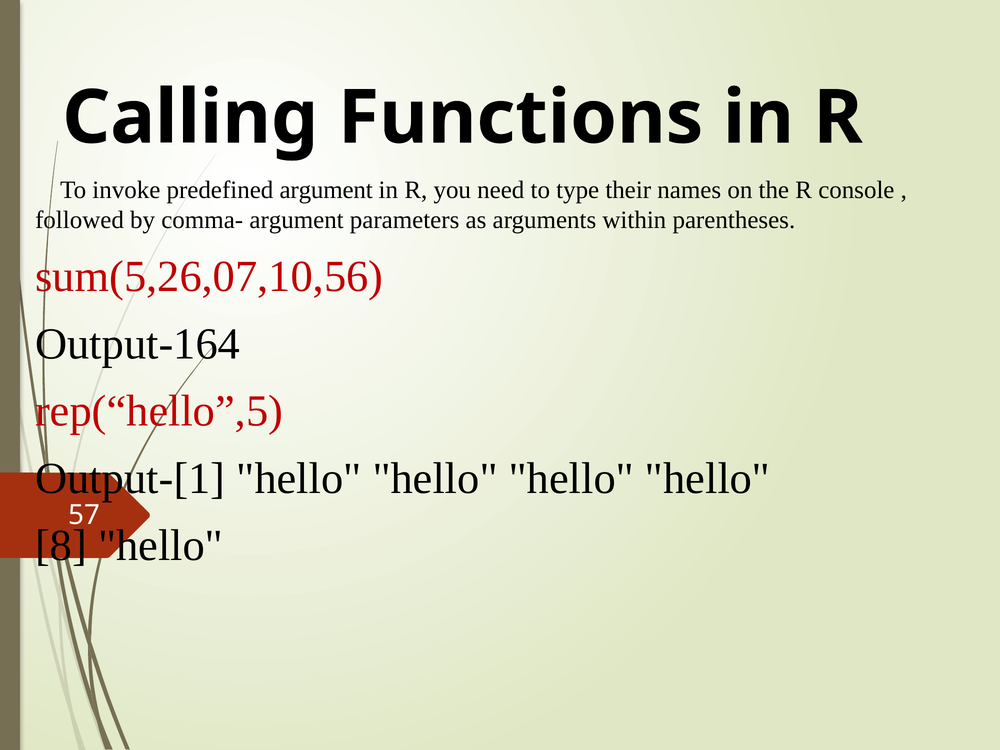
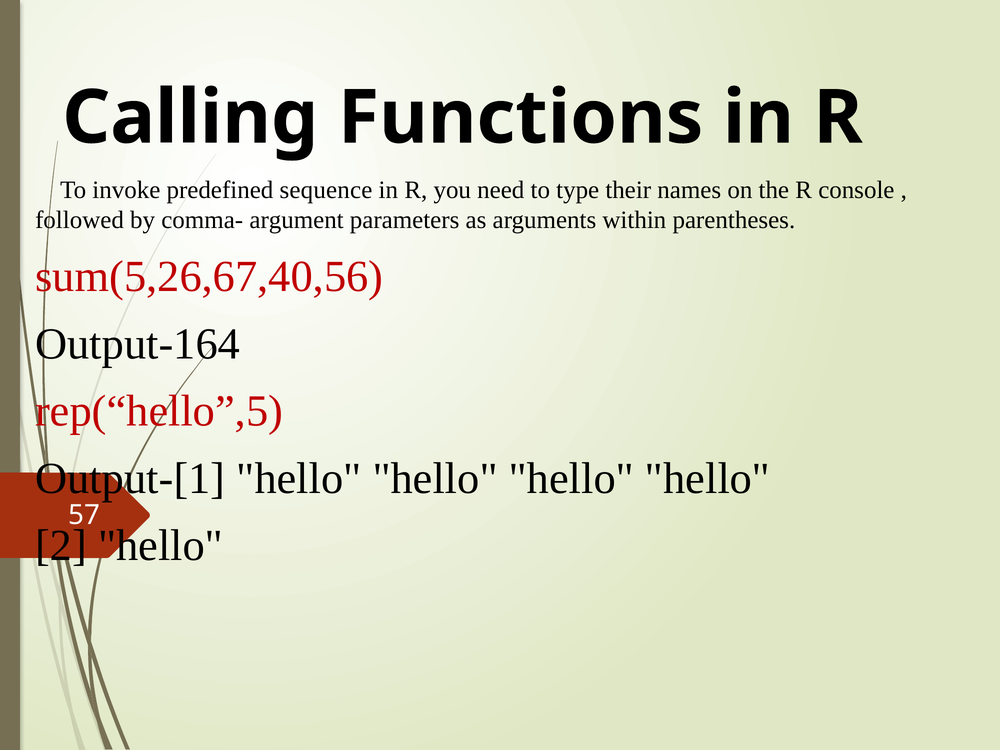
predefined argument: argument -> sequence (326, 190)
sum(5,26,07,10,56: sum(5,26,07,10,56 -> sum(5,26,67,40,56 (209, 277)
8: 8 -> 2 (61, 546)
